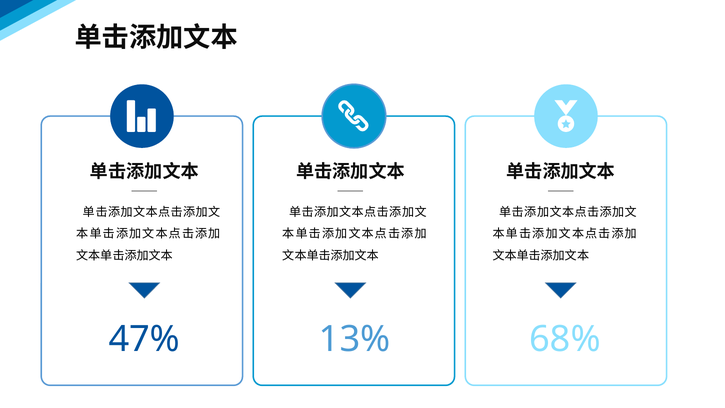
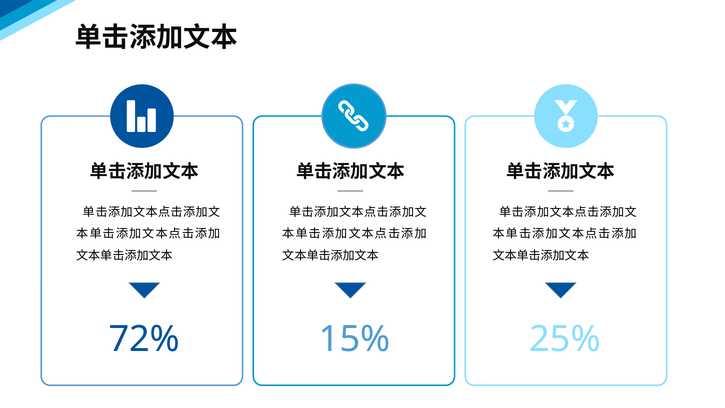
47%: 47% -> 72% (144, 339)
13%: 13% -> 15% (355, 339)
68%: 68% -> 25% (565, 339)
